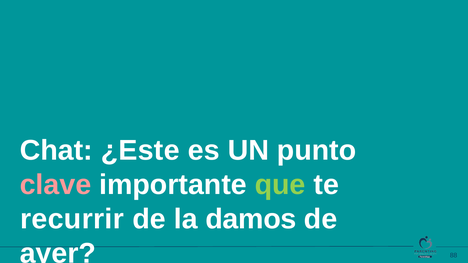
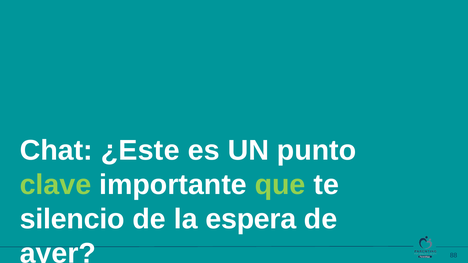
clave colour: pink -> light green (55, 185)
recurrir: recurrir -> silencio (72, 219)
damos: damos -> espera (251, 219)
